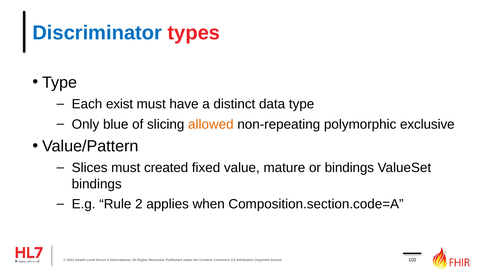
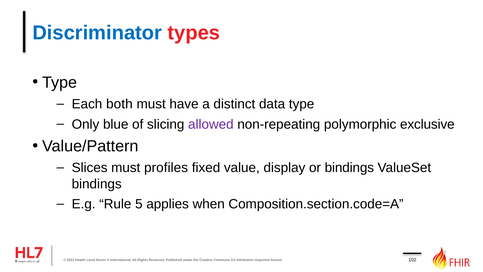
exist: exist -> both (119, 104)
allowed colour: orange -> purple (211, 124)
created: created -> profiles (166, 168)
mature: mature -> display (284, 168)
2: 2 -> 5 (139, 204)
